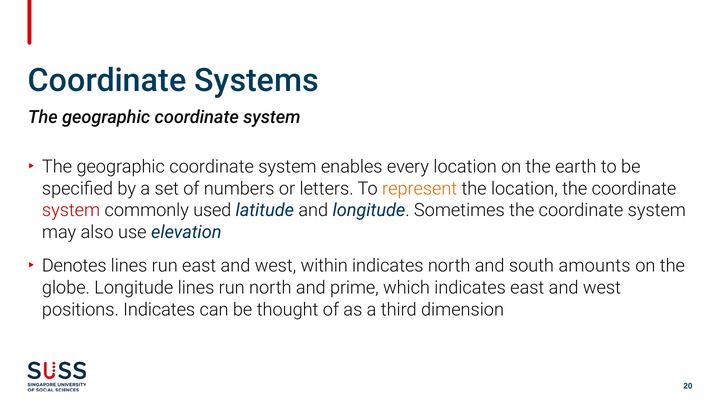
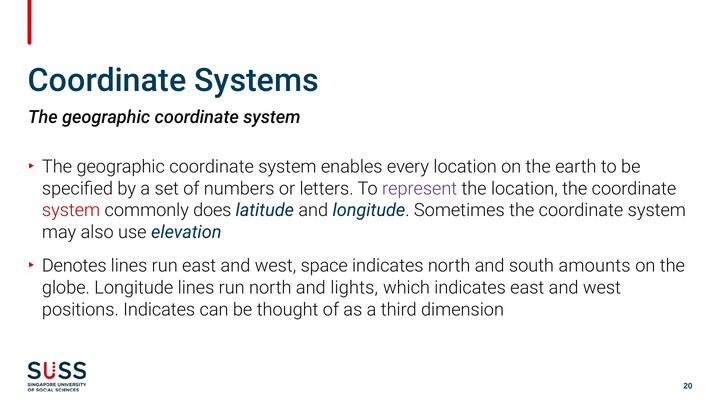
represent colour: orange -> purple (420, 189)
used: used -> does (212, 210)
within: within -> space (324, 266)
prime: prime -> lights (354, 288)
